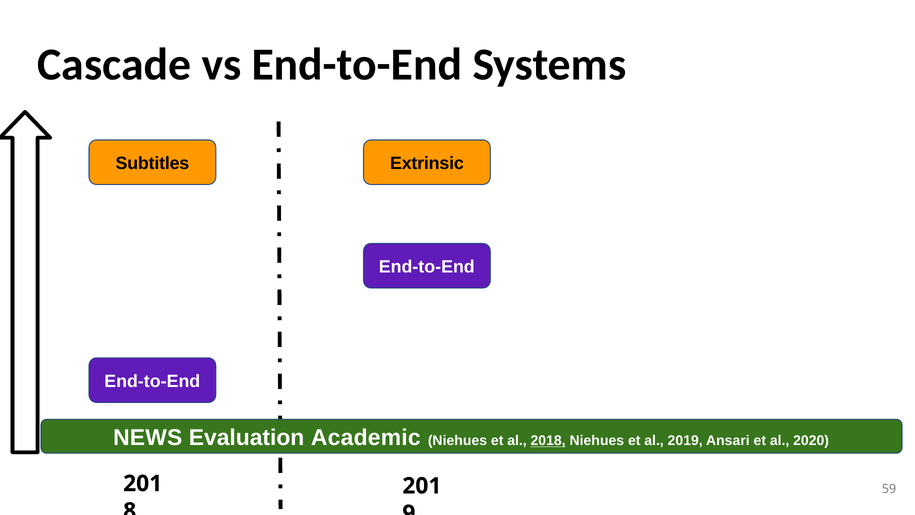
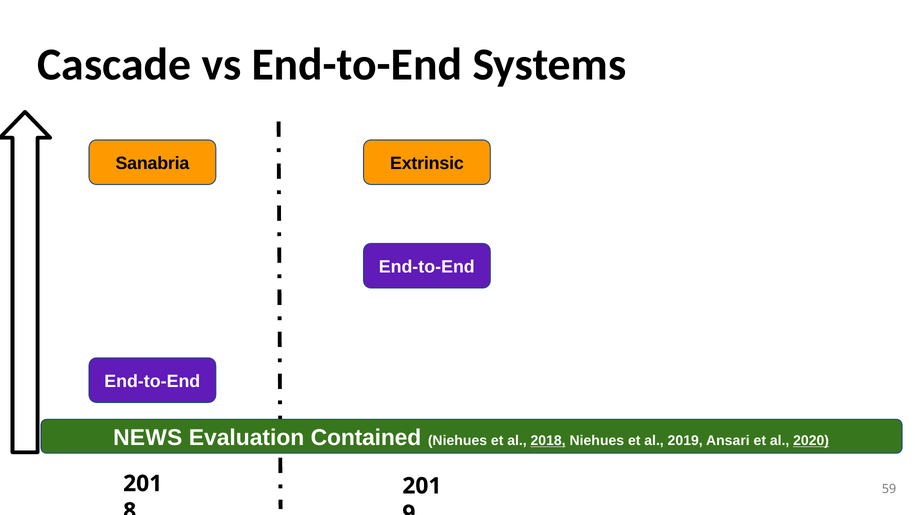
Subtitles: Subtitles -> Sanabria (152, 163)
Academic: Academic -> Contained (366, 438)
2020 underline: none -> present (811, 441)
